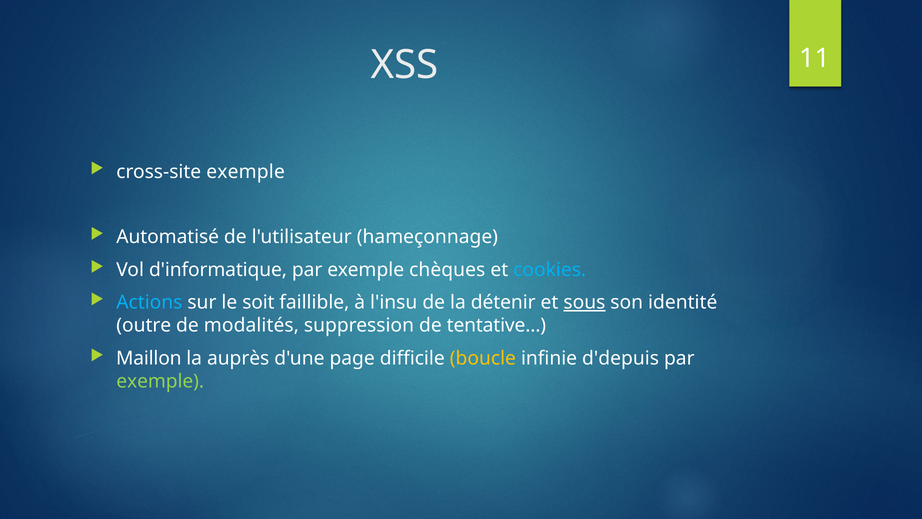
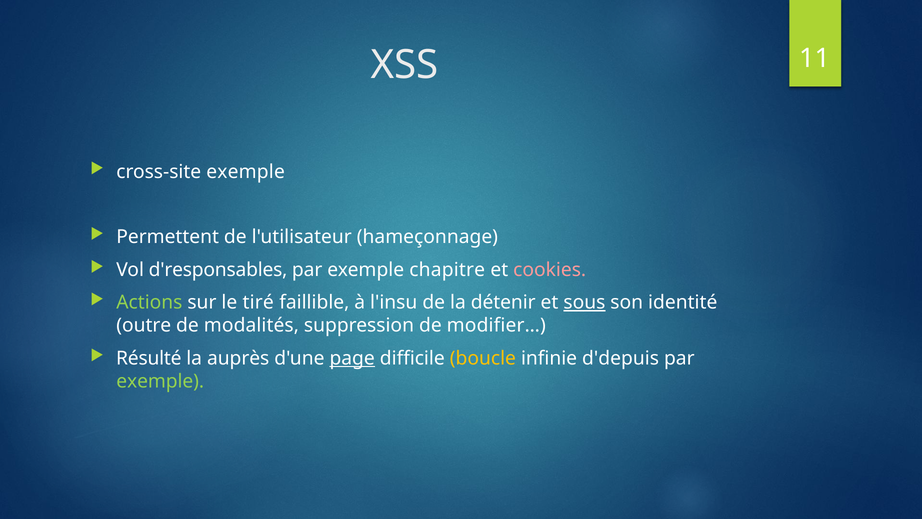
Automatisé: Automatisé -> Permettent (168, 237)
d'informatique: d'informatique -> d'responsables (218, 270)
chèques: chèques -> chapitre (447, 270)
cookies colour: light blue -> pink (550, 270)
Actions colour: light blue -> light green (149, 302)
soit: soit -> tiré (258, 302)
tentative…: tentative… -> modifier… (496, 325)
Maillon: Maillon -> Résulté (149, 358)
page underline: none -> present (352, 358)
